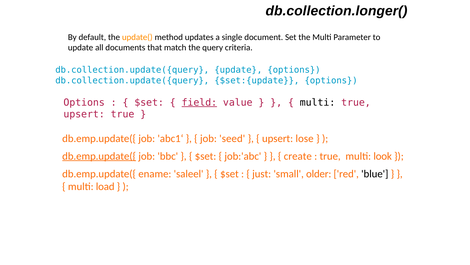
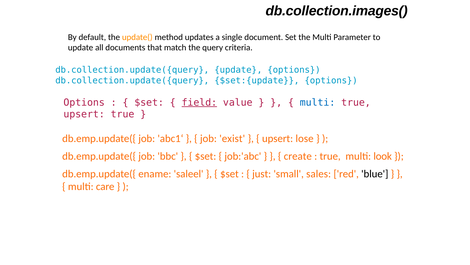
db.collection.longer(: db.collection.longer( -> db.collection.images( (337, 11)
multi colour: black -> blue (318, 102)
seed: seed -> exist (232, 138)
db.emp.update({ underline: present -> none (99, 156)
older: older -> sales (319, 173)
load: load -> care (105, 186)
